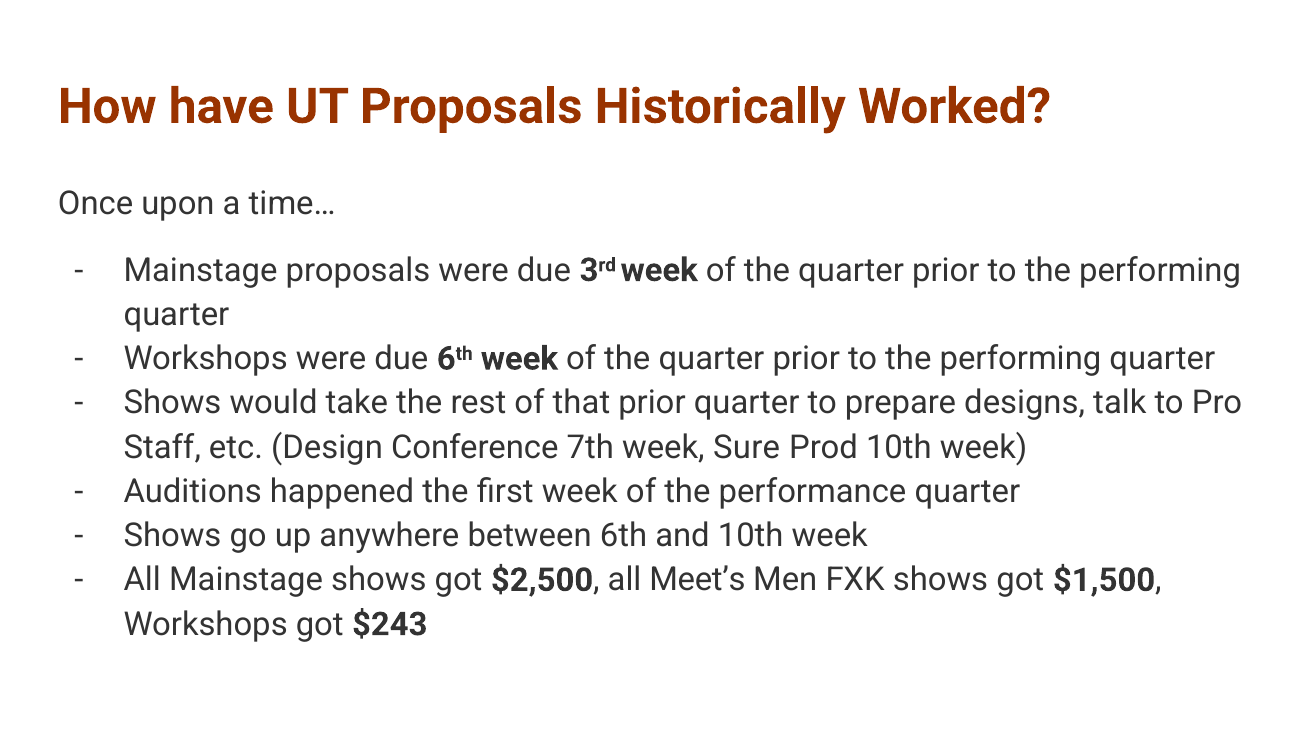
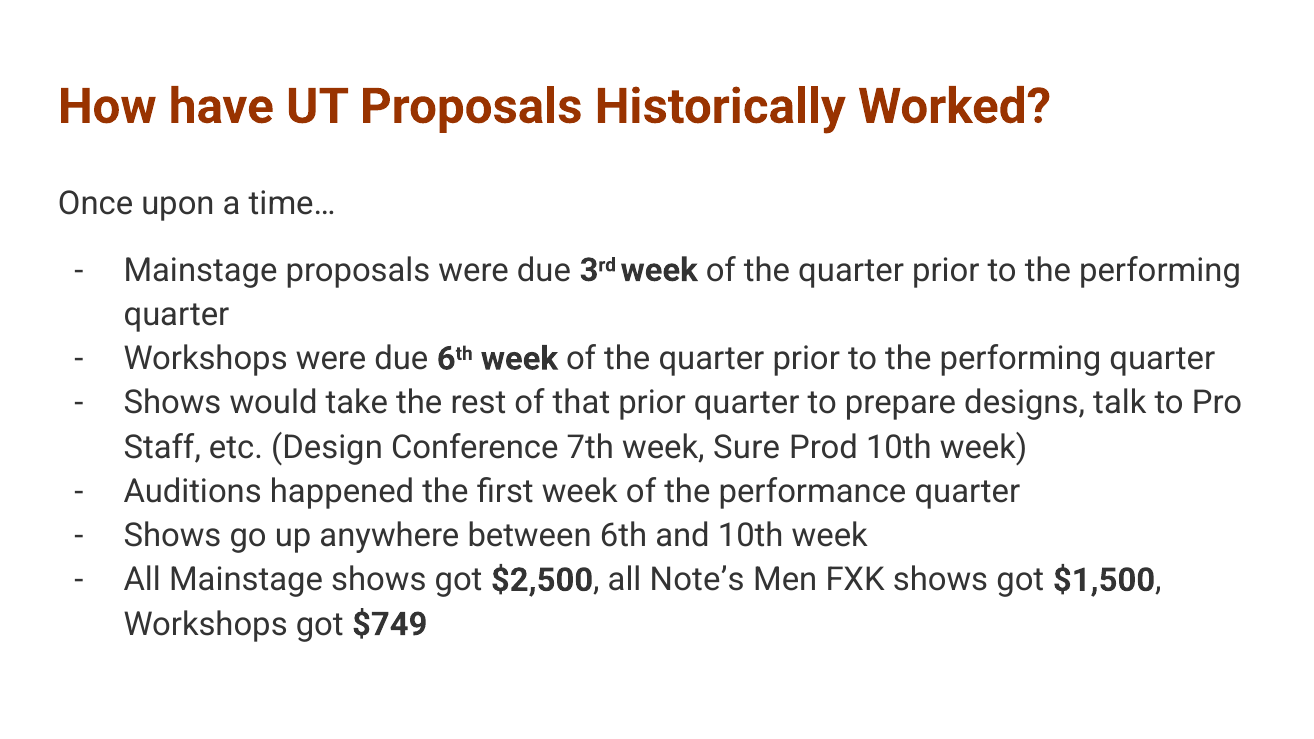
Meet’s: Meet’s -> Note’s (697, 580)
$243: $243 -> $749 (390, 624)
